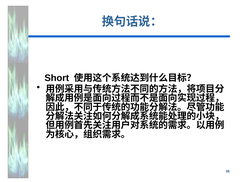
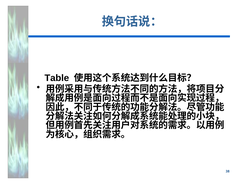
Short: Short -> Table (57, 78)
